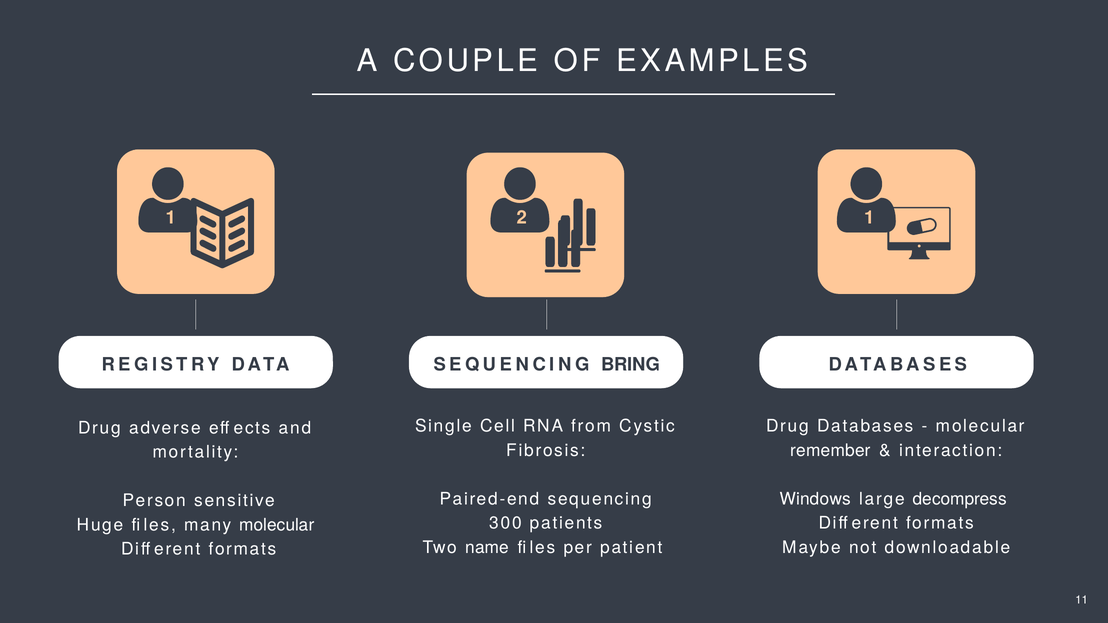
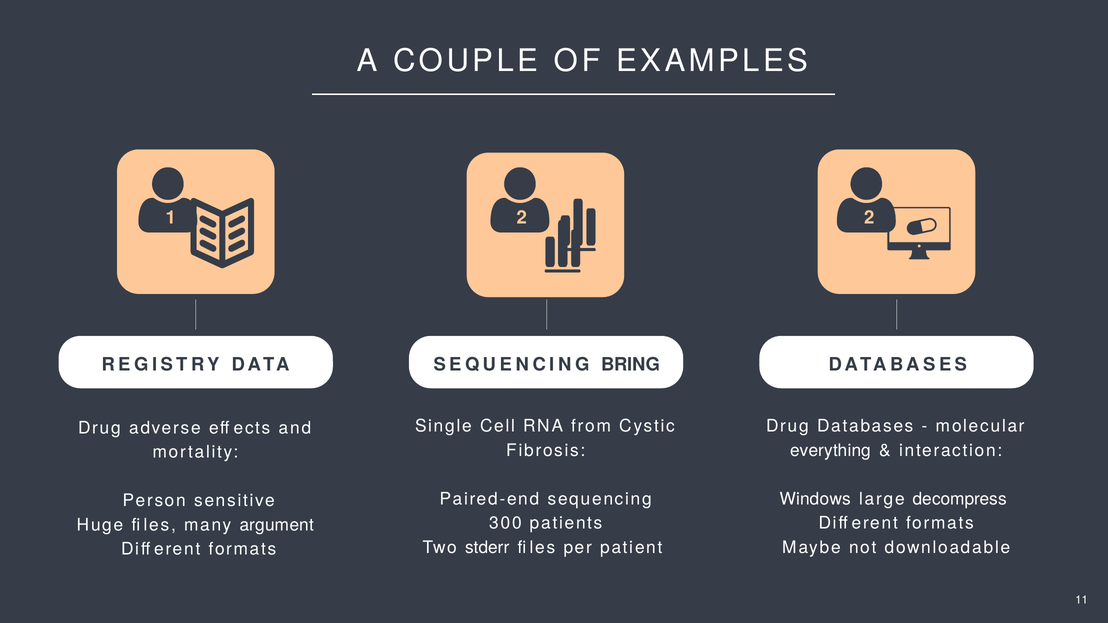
2 1: 1 -> 2 (869, 218)
remember: remember -> everything (831, 451)
many molecular: molecular -> argument (277, 525)
name: name -> stderr (487, 548)
